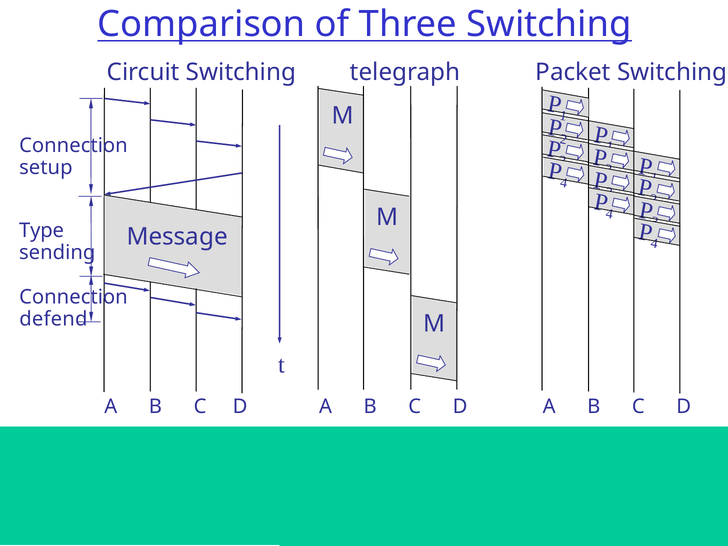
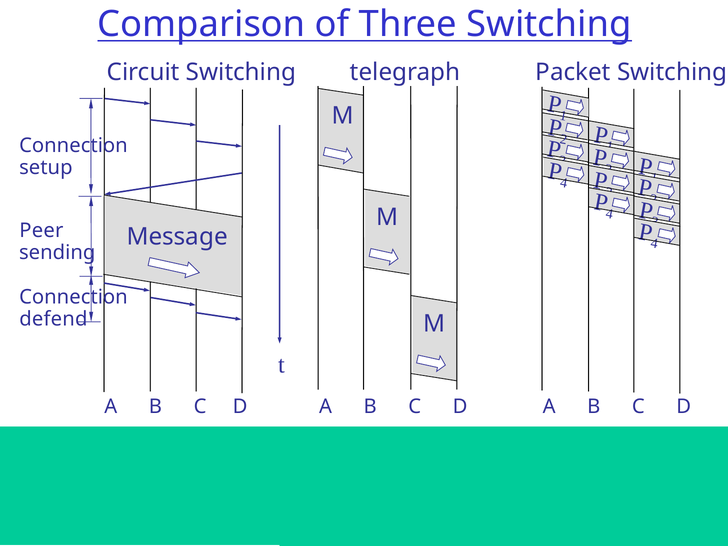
Type: Type -> Peer (41, 230)
